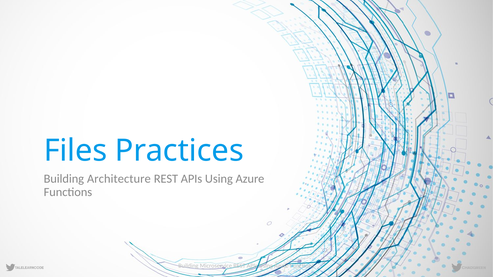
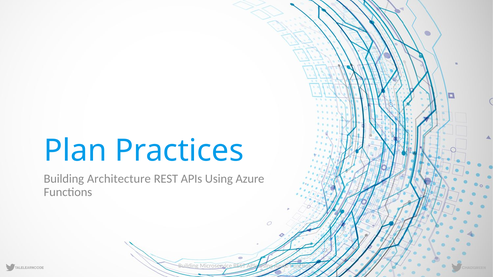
Files: Files -> Plan (75, 151)
